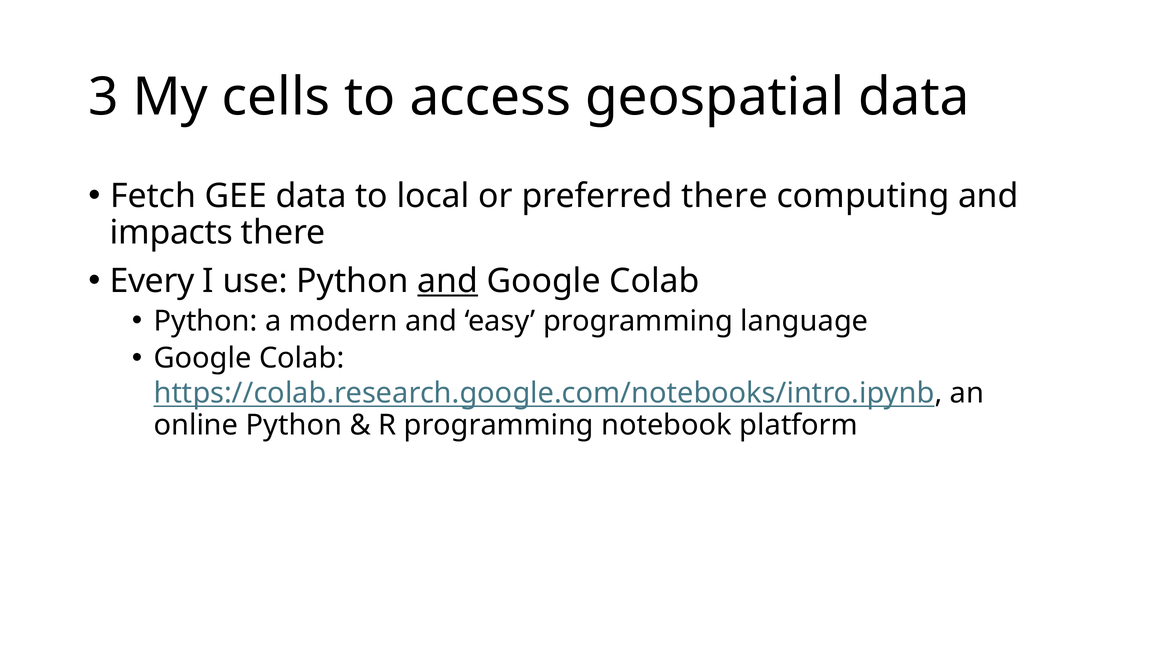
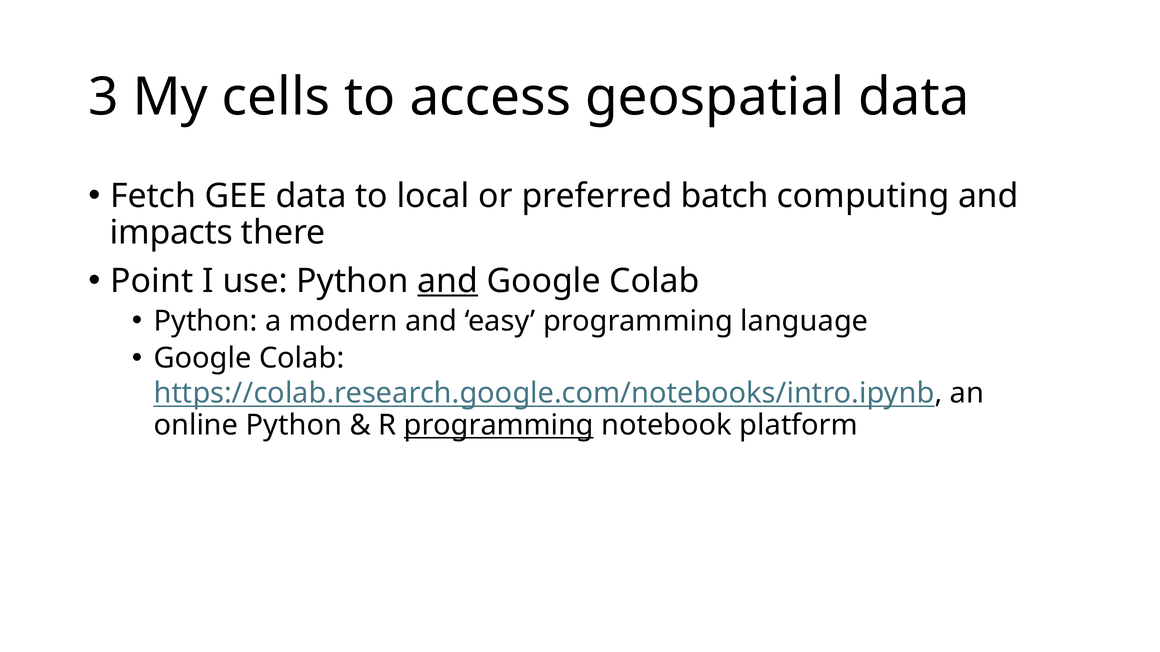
preferred there: there -> batch (725, 196)
Every: Every -> Point (152, 281)
programming underline: none -> present (499, 426)
